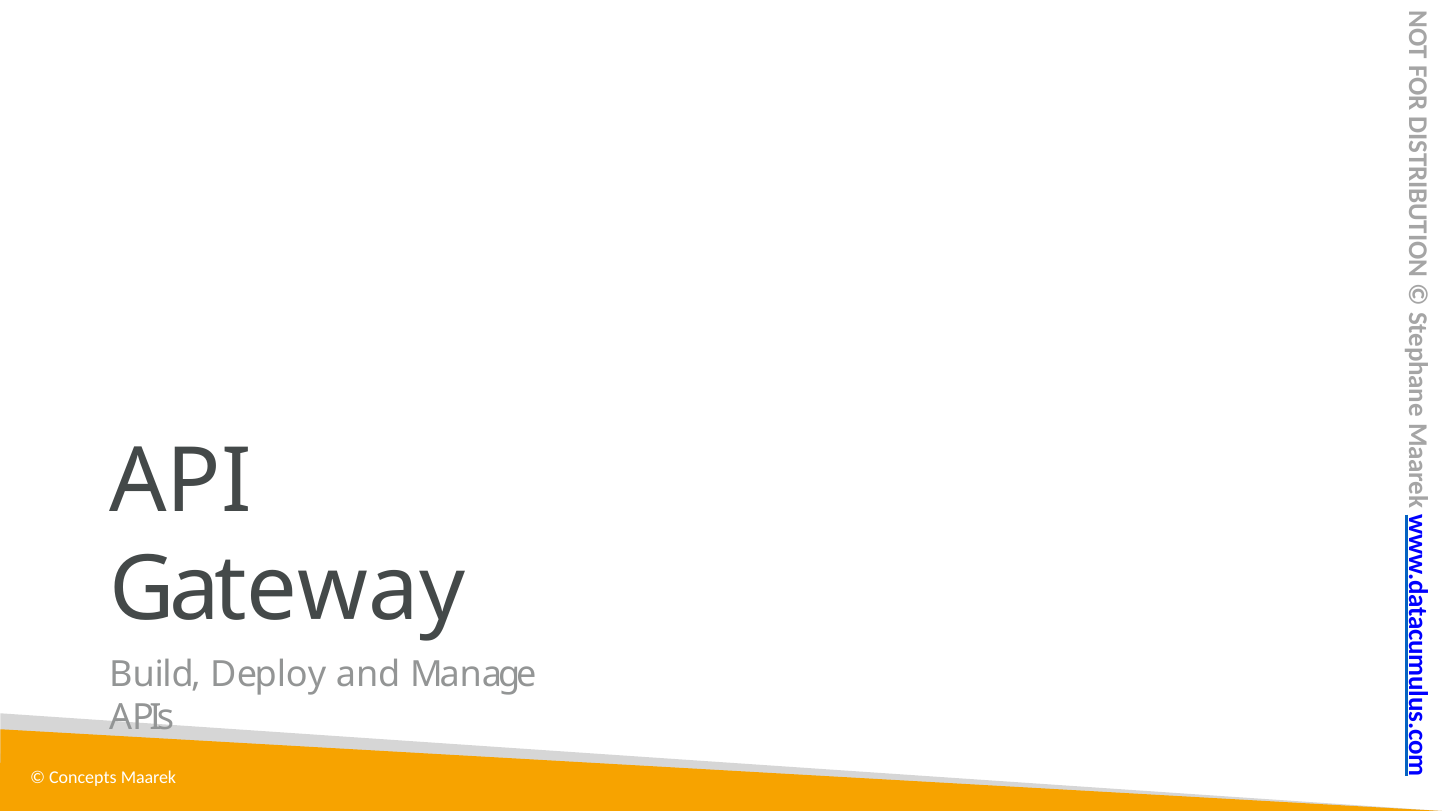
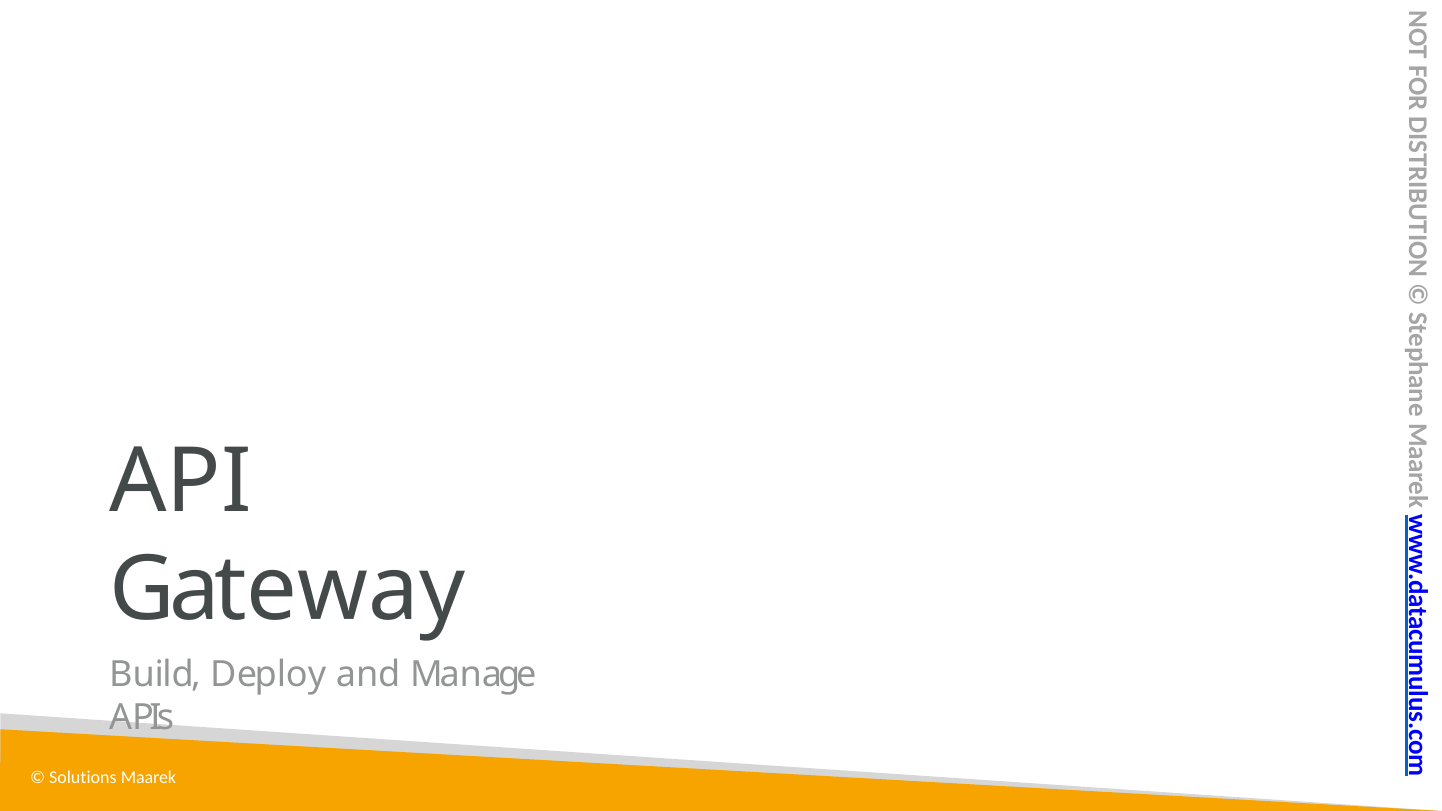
Concepts: Concepts -> Solutions (83, 778)
